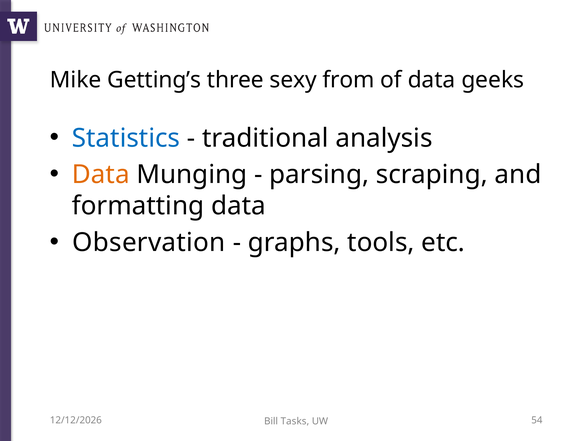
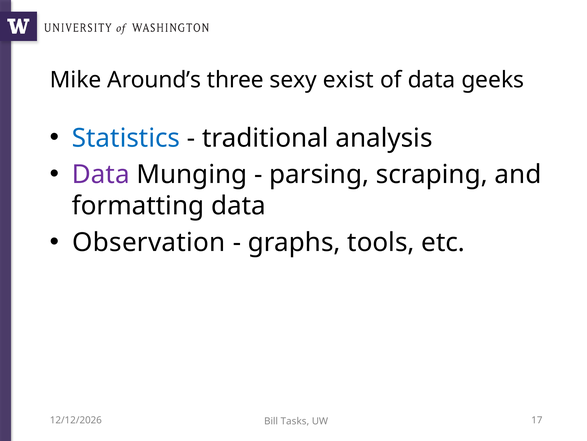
Getting’s: Getting’s -> Around’s (154, 80)
from: from -> exist (348, 80)
Data colour: orange -> purple (101, 174)
54: 54 -> 17 (537, 420)
